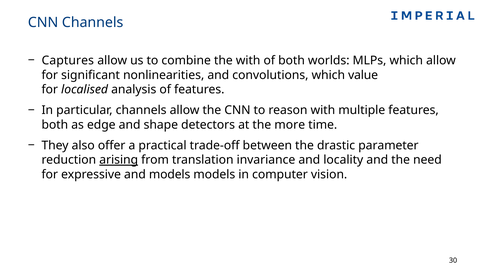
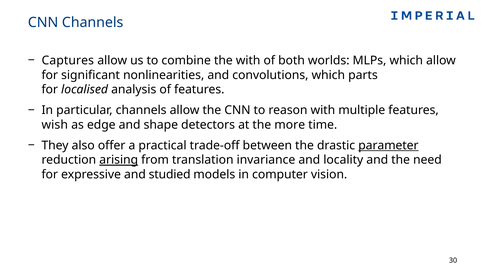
value: value -> parts (363, 75)
both: both -> wish (55, 125)
parameter underline: none -> present (388, 145)
and models: models -> studied (170, 174)
